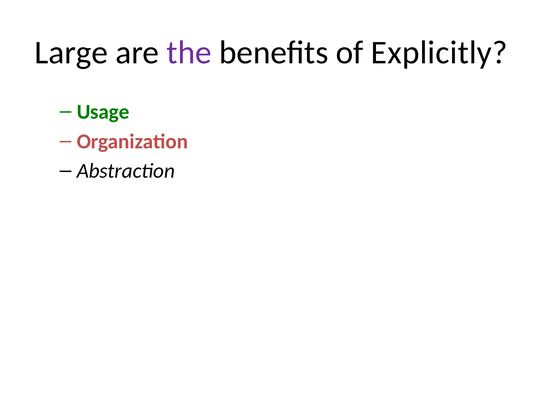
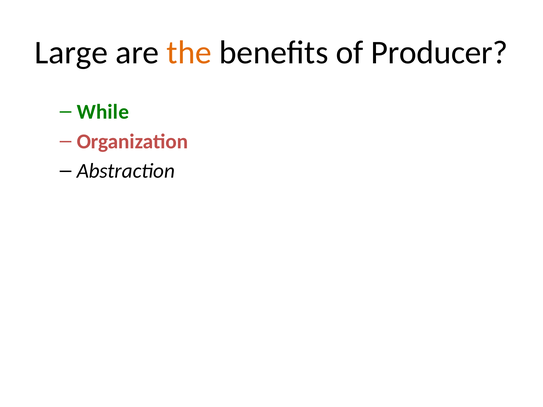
the colour: purple -> orange (189, 53)
Explicitly: Explicitly -> Producer (439, 53)
Usage: Usage -> While (103, 112)
